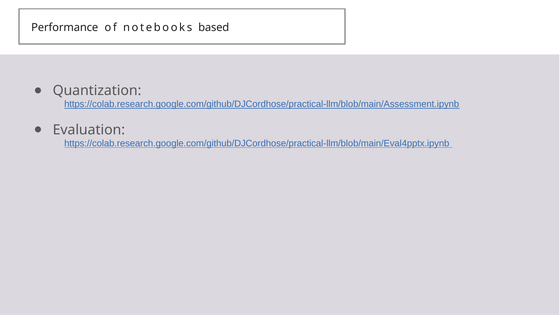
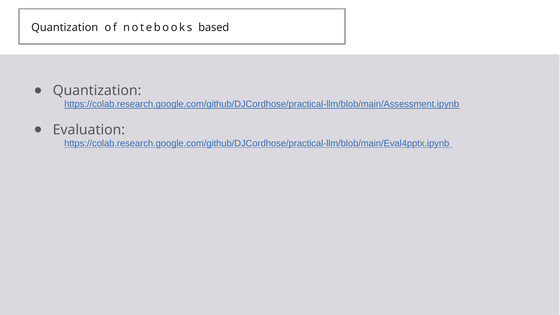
Performance: Performance -> Quantization (65, 27)
